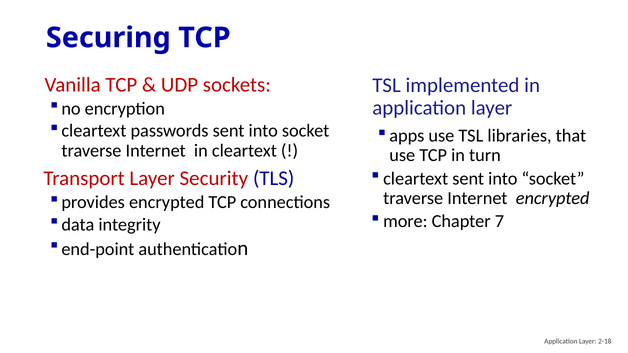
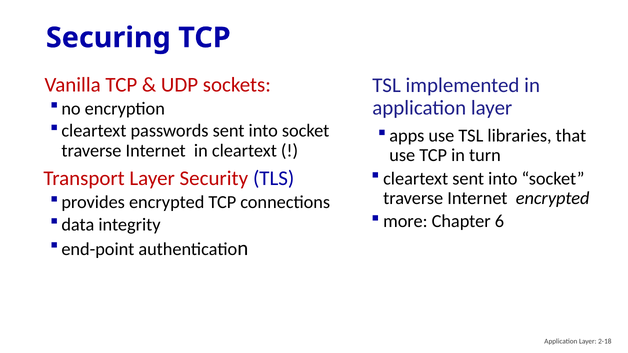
7: 7 -> 6 (499, 221)
